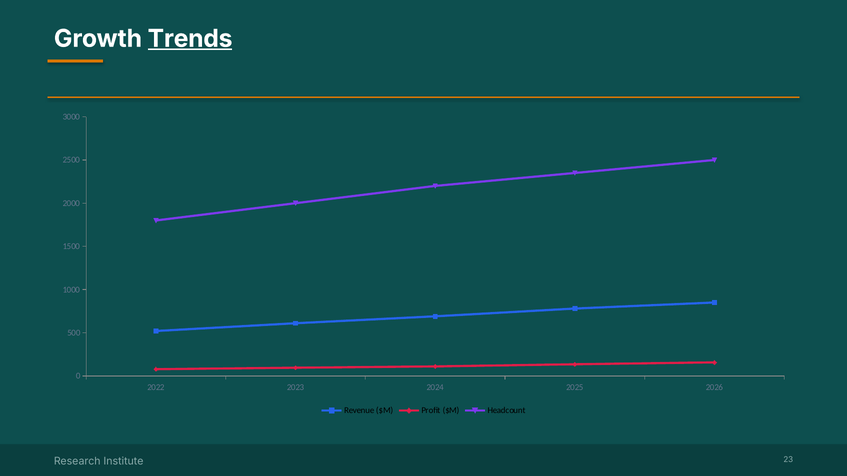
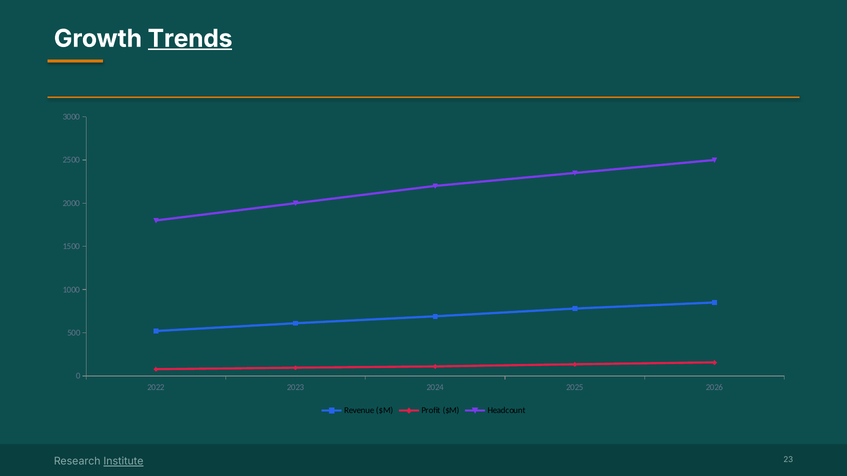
Institute underline: none -> present (123, 462)
